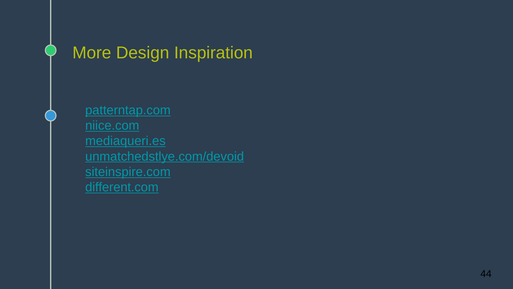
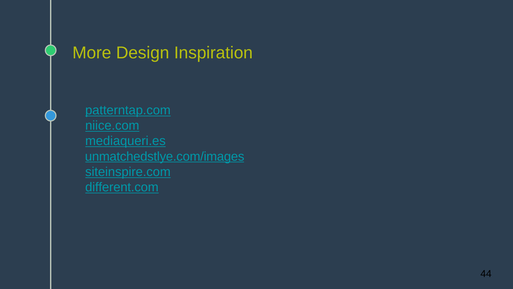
unmatchedstlye.com/devoid: unmatchedstlye.com/devoid -> unmatchedstlye.com/images (165, 156)
